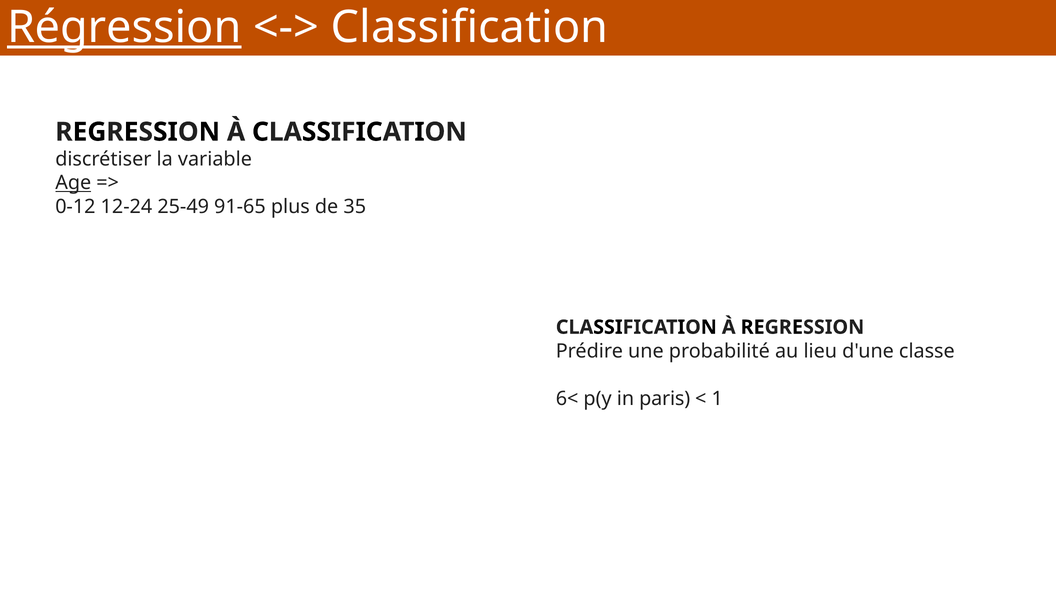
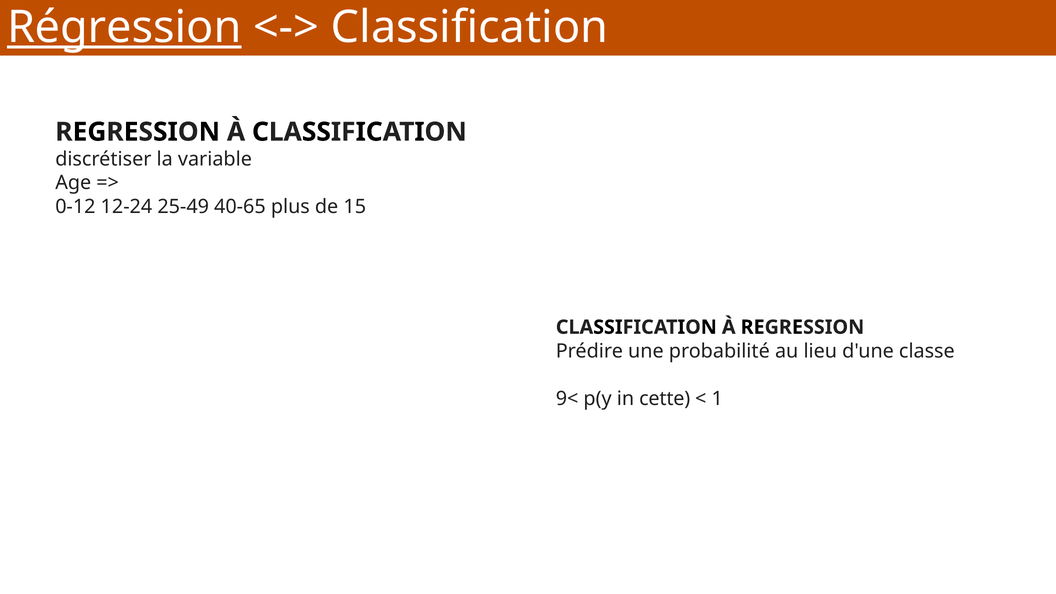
Age underline: present -> none (73, 183)
91-65: 91-65 -> 40-65 (240, 207)
35: 35 -> 15 (355, 207)
6<: 6< -> 9< (567, 399)
paris: paris -> cette (665, 399)
